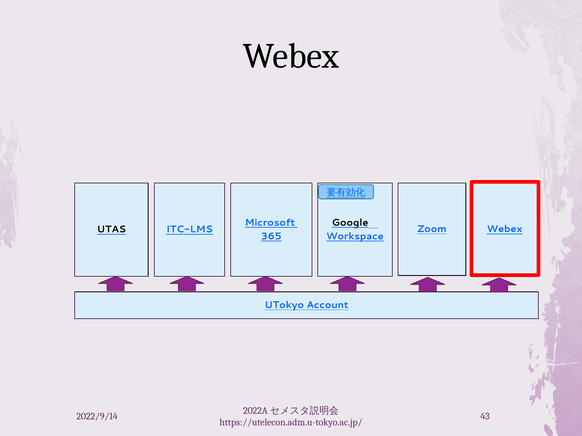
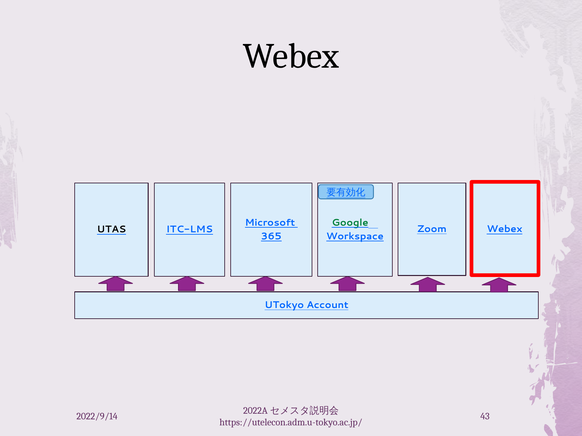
Google colour: black -> green (350, 223)
